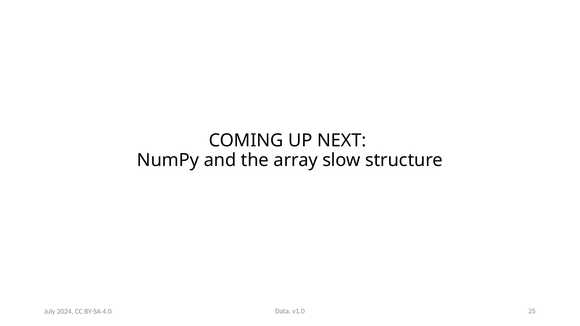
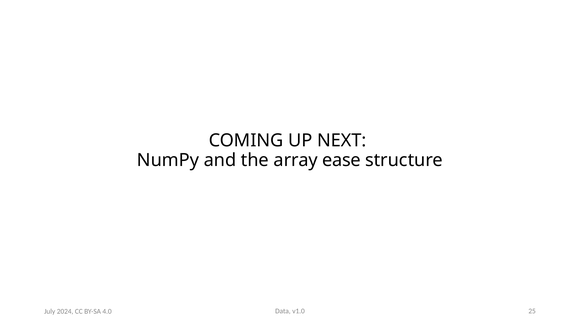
slow: slow -> ease (341, 160)
